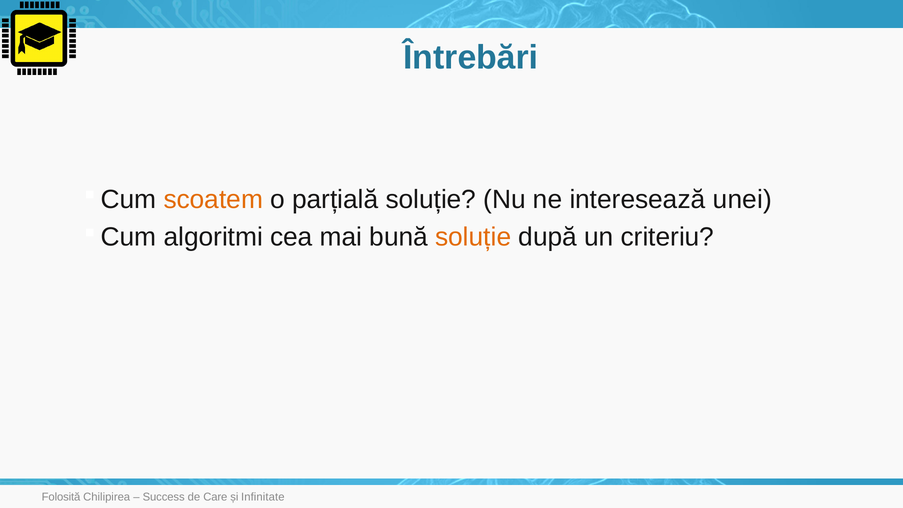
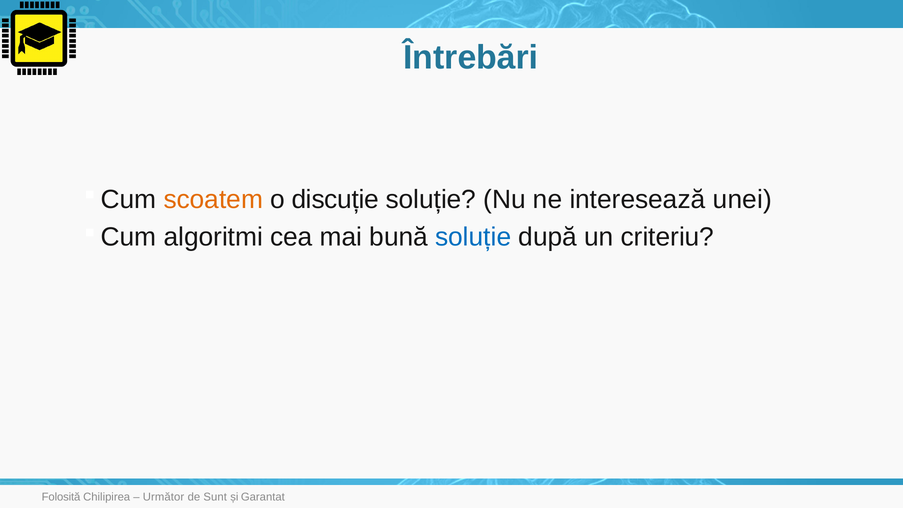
parțială: parțială -> discuție (335, 199)
soluție colour: orange -> blue (473, 237)
Success: Success -> Următor (164, 497)
Care: Care -> Sunt (215, 497)
Infinitate: Infinitate -> Garantat (263, 497)
